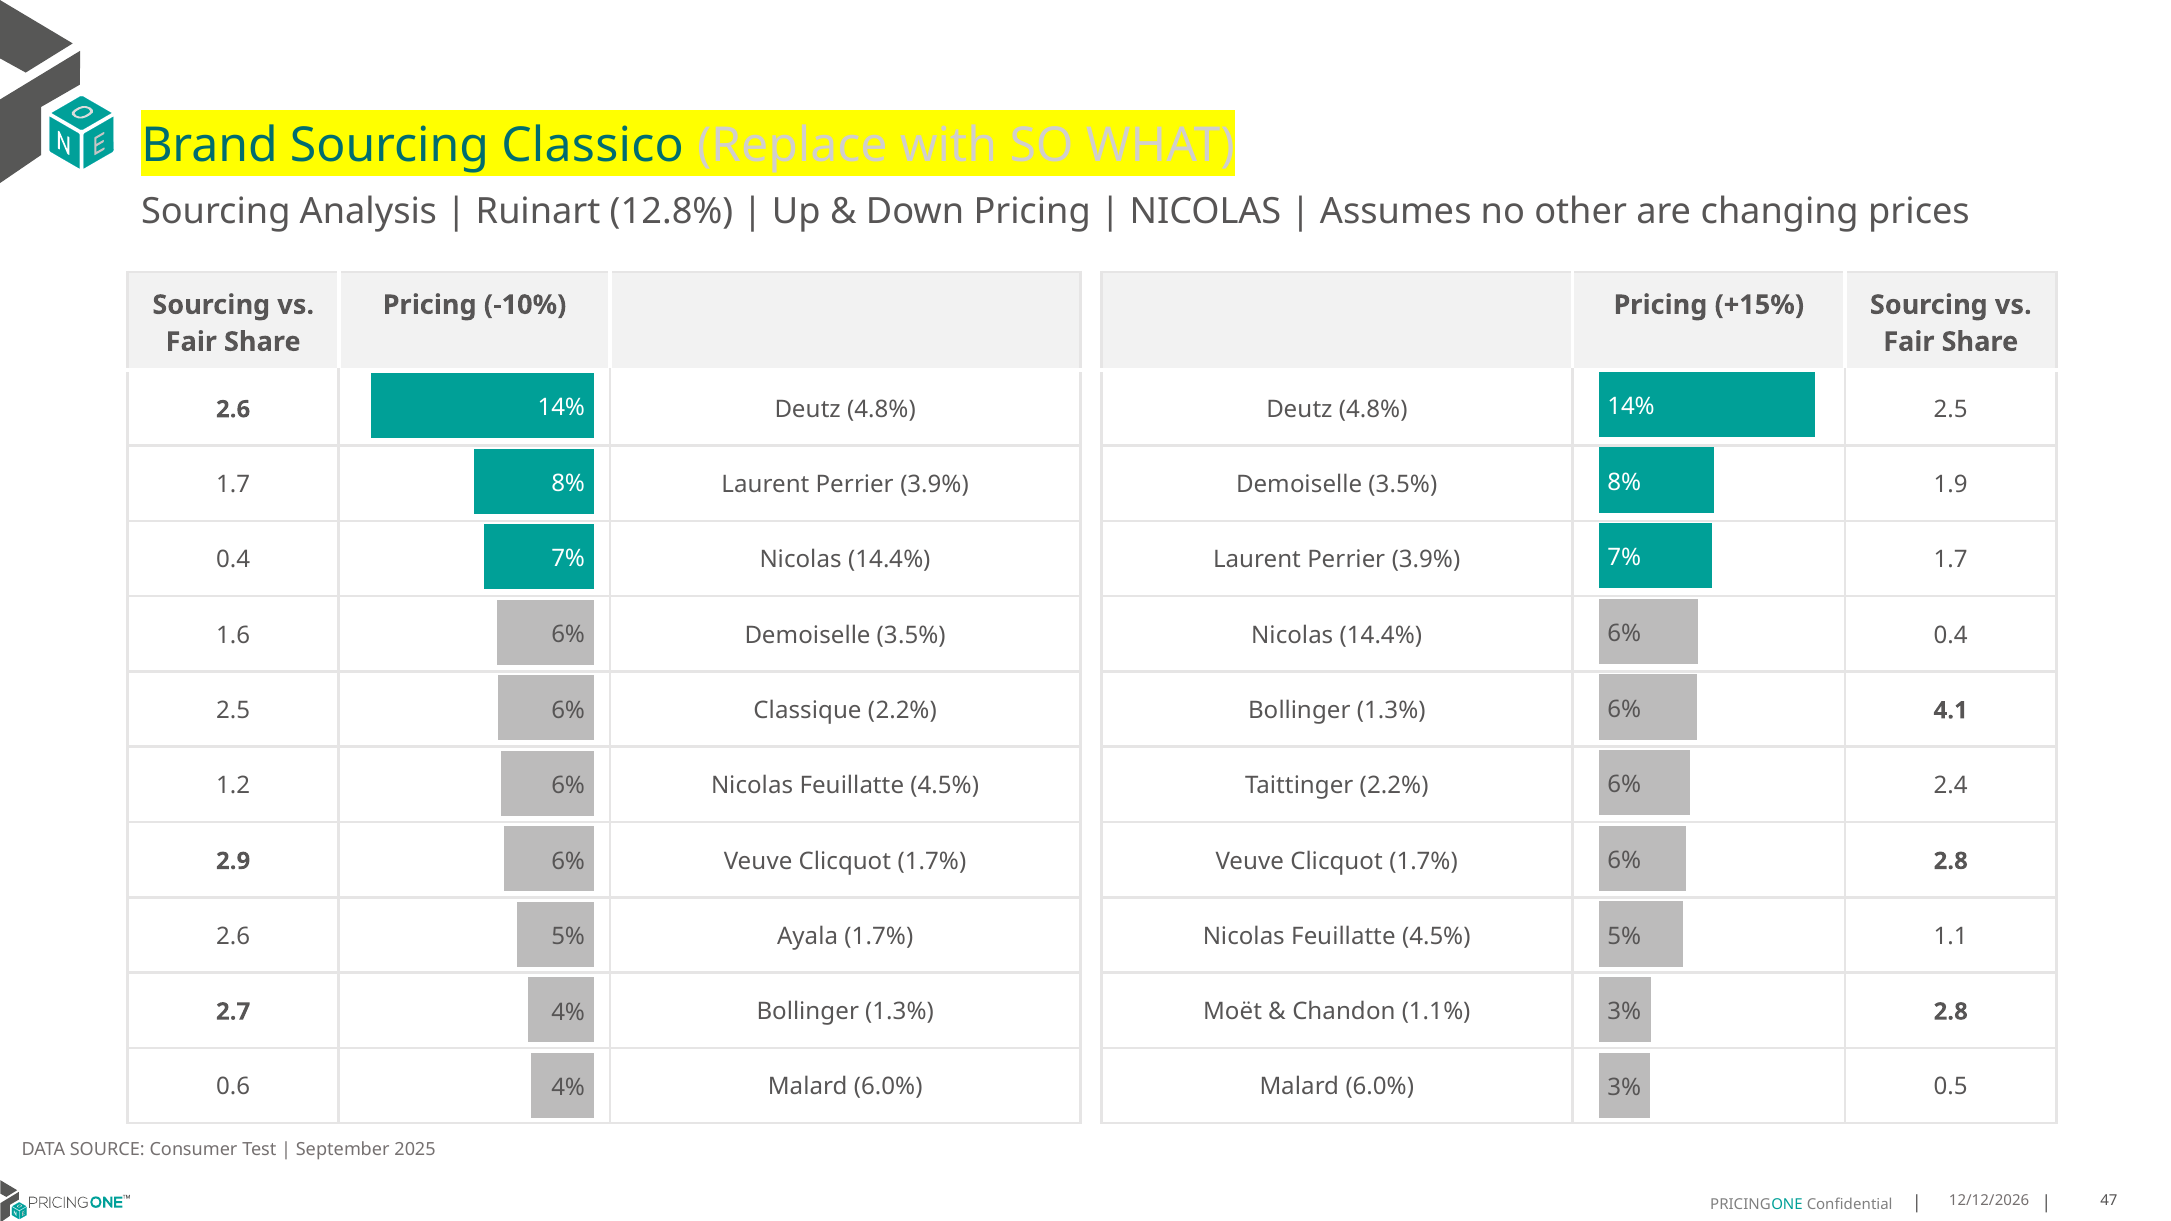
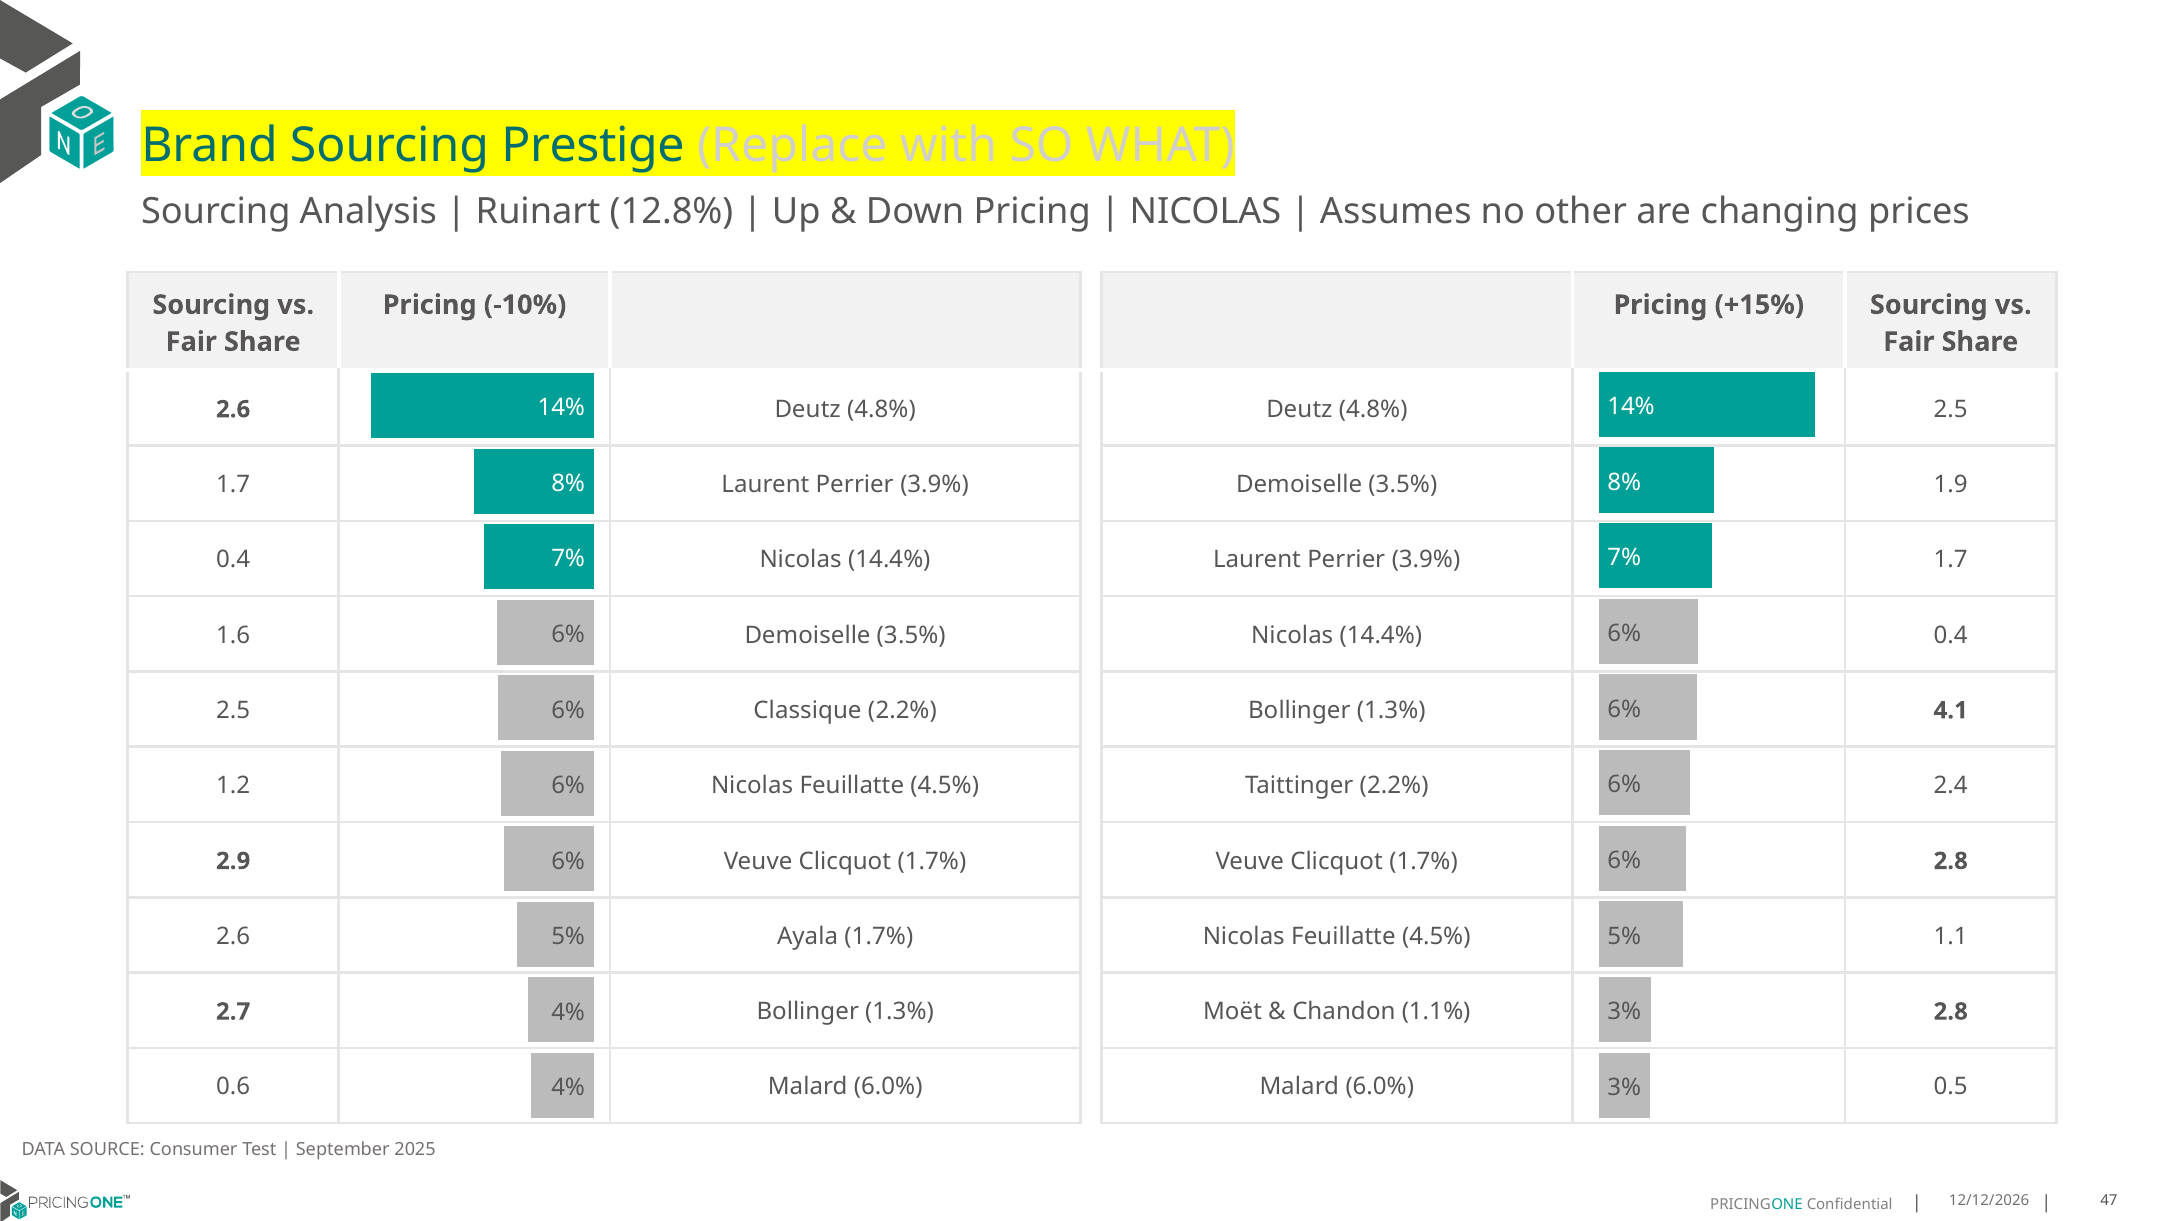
Classico: Classico -> Prestige (593, 146)
